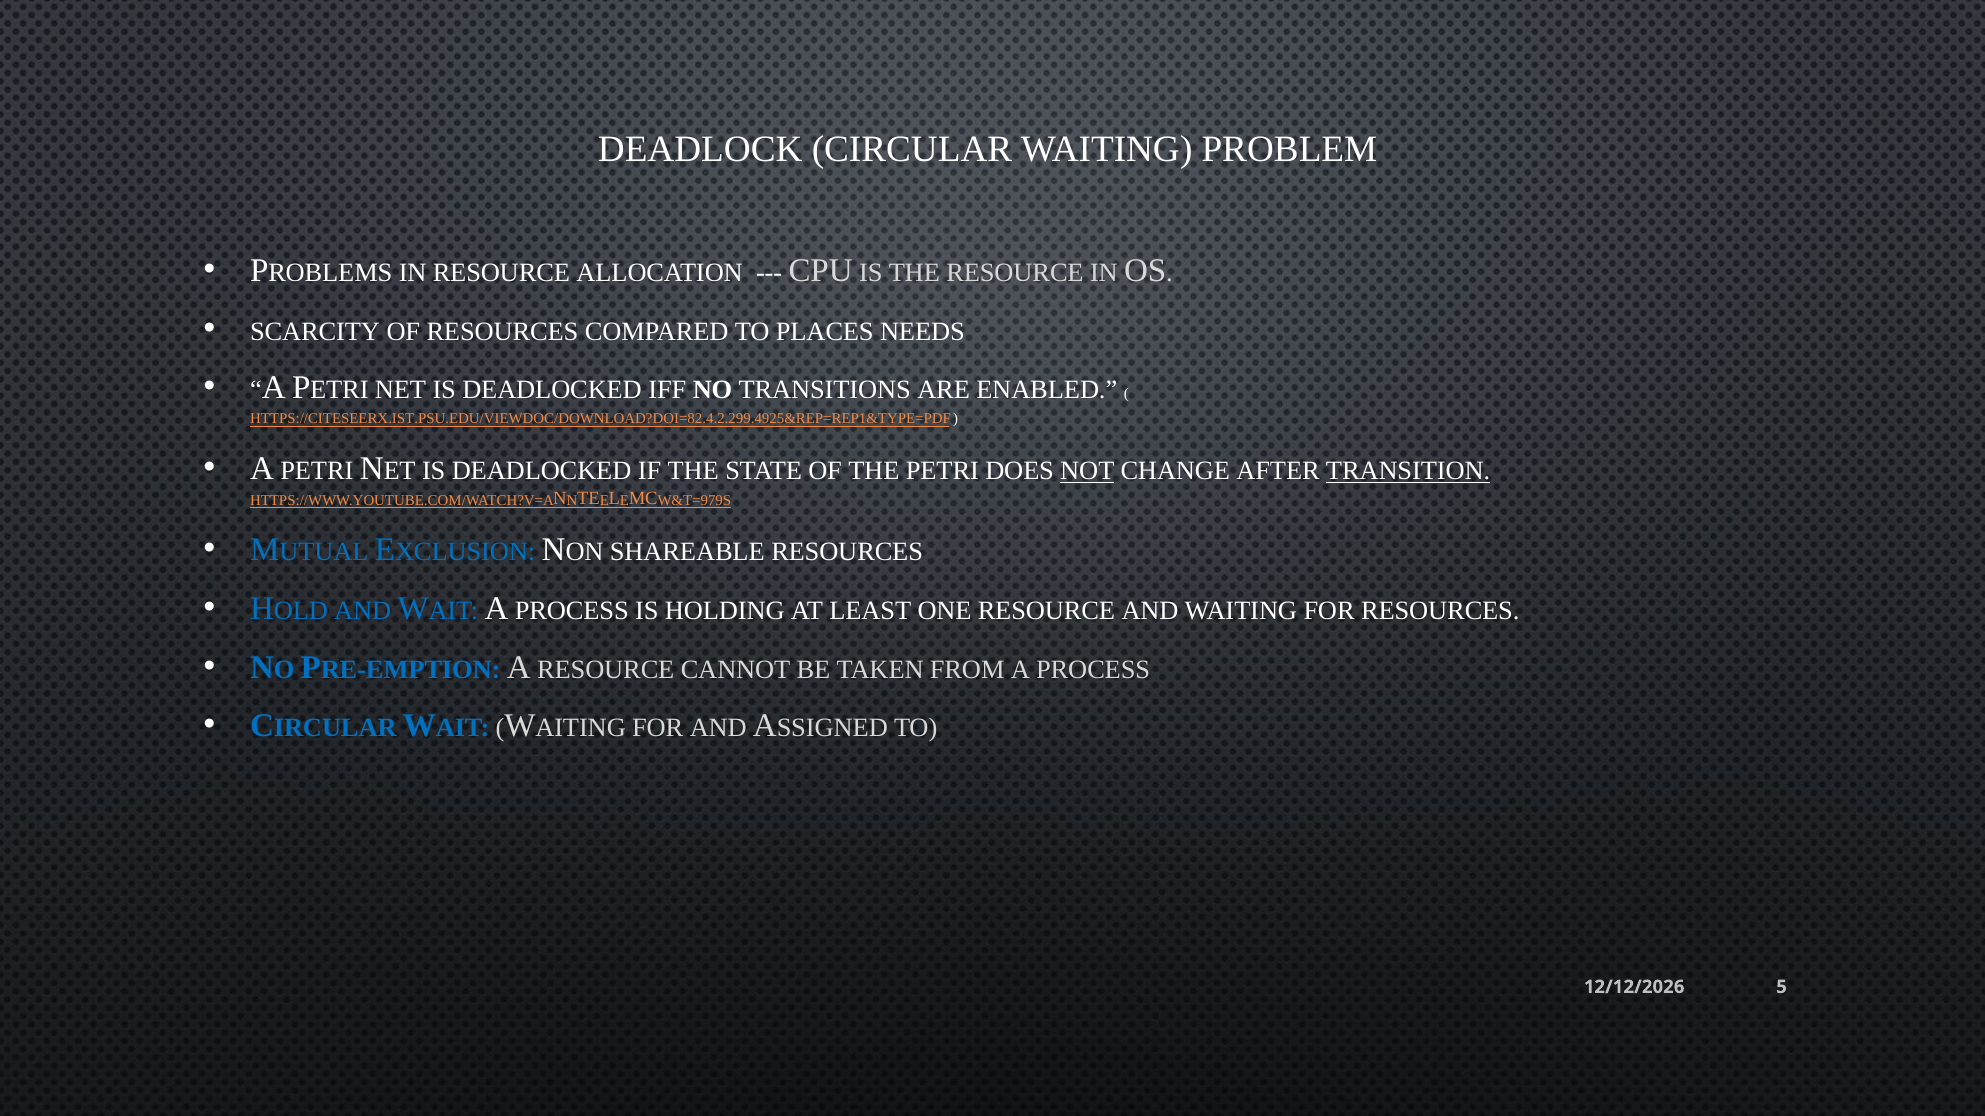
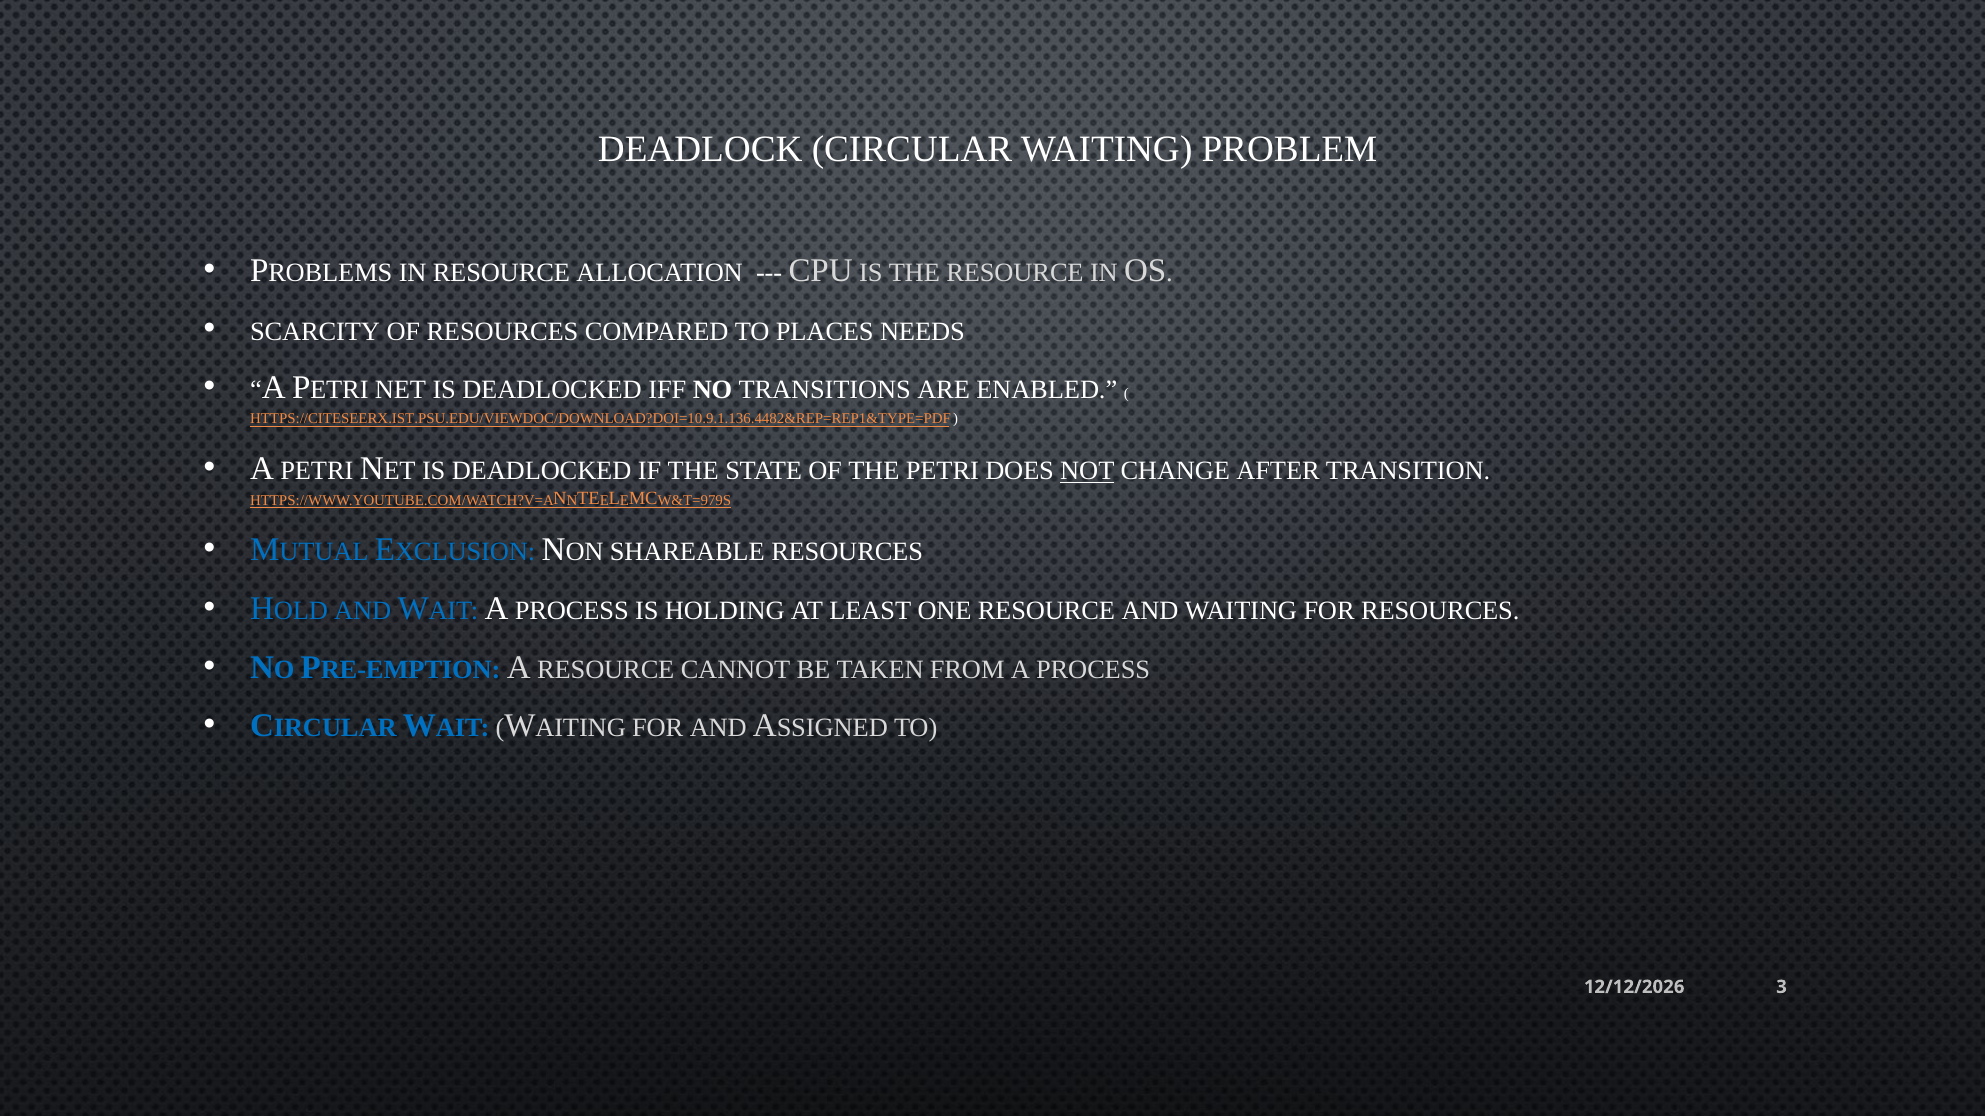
HTTPS://CITESEERX.IST.PSU.EDU/VIEWDOC/DOWNLOAD?DOI=82.4.2.299.4925&REP=REP1&TYPE=PDF: HTTPS://CITESEERX.IST.PSU.EDU/VIEWDOC/DOWNLOAD?DOI=82.4.2.299.4925&REP=REP1&TYPE=PDF -> HTTPS://CITESEERX.IST.PSU.EDU/VIEWDOC/DOWNLOAD?DOI=10.9.1.136.4482&REP=REP1&TYPE=PDF (601, 419)
TRANSITION underline: present -> none (1408, 471)
5: 5 -> 3 (1782, 987)
